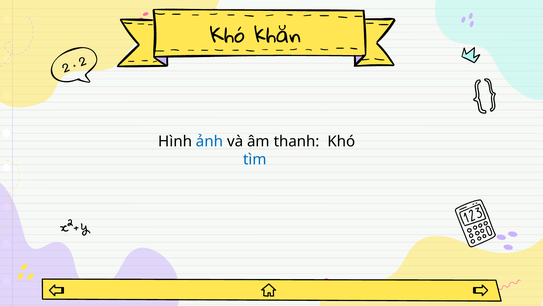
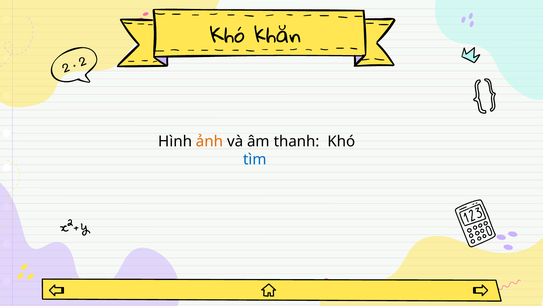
ảnh colour: blue -> orange (210, 141)
